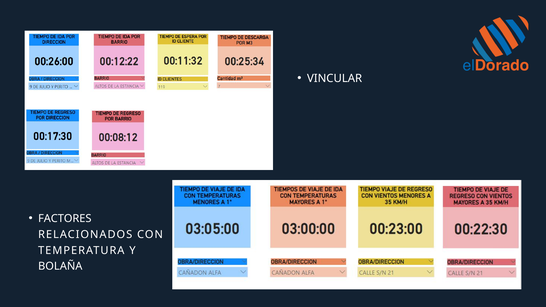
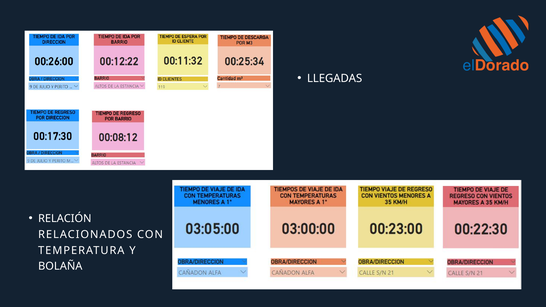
VINCULAR: VINCULAR -> LLEGADAS (335, 78)
FACTORES: FACTORES -> RELACIÓN (65, 219)
